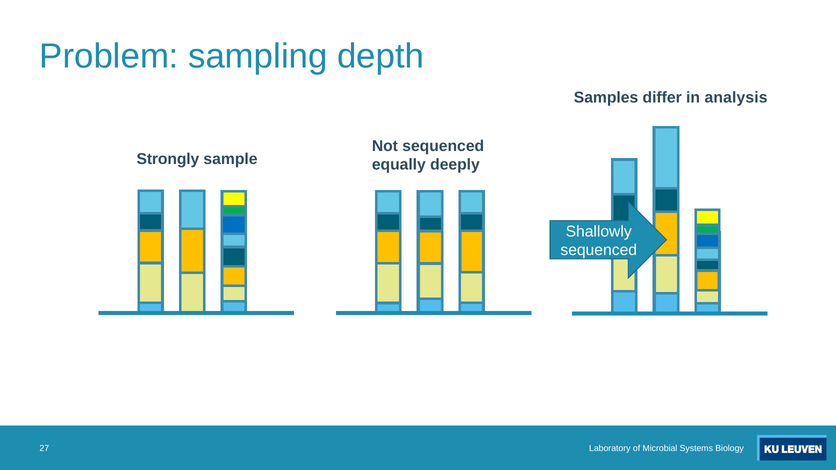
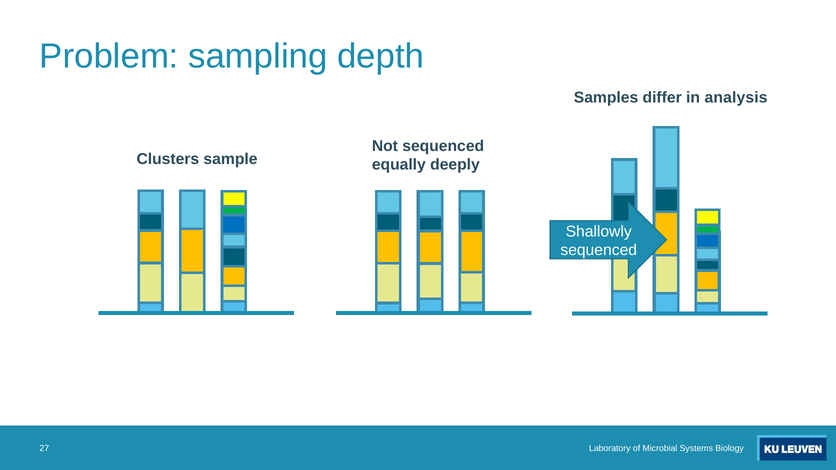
Strongly: Strongly -> Clusters (168, 159)
